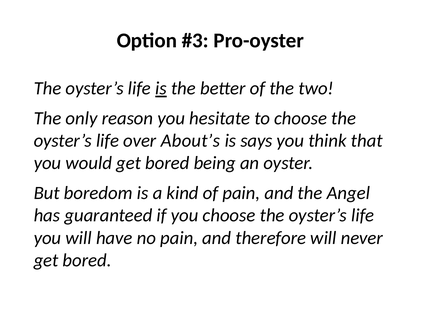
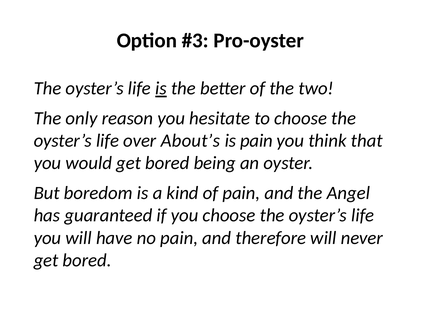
is says: says -> pain (257, 141)
